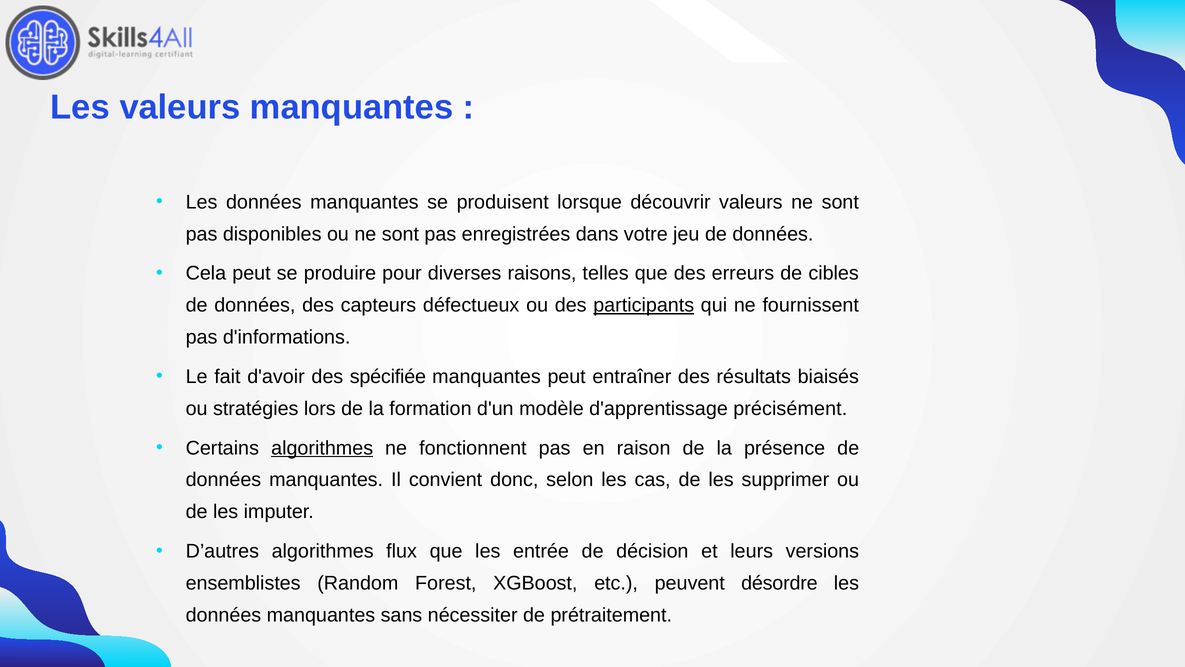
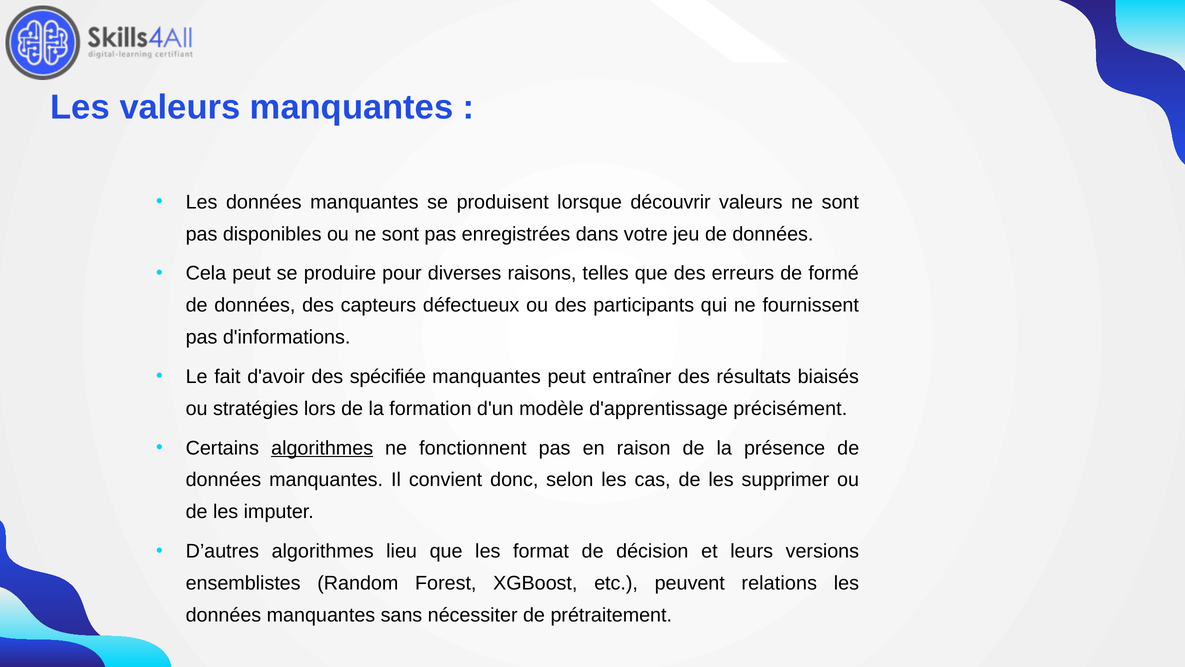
cibles: cibles -> formé (834, 273)
participants underline: present -> none (644, 305)
flux: flux -> lieu (402, 551)
entrée: entrée -> format (541, 551)
désordre: désordre -> relations (779, 583)
